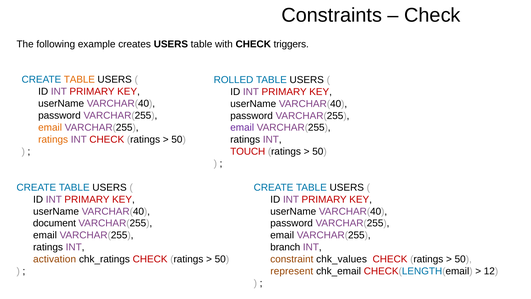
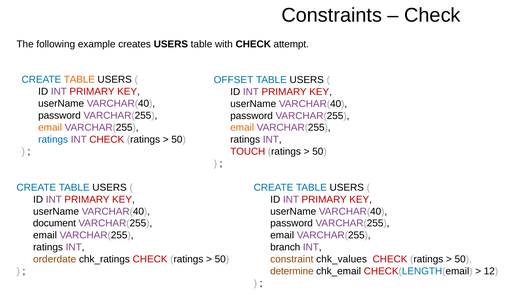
triggers: triggers -> attempt (291, 44)
ROLLED: ROLLED -> OFFSET (233, 80)
email colour: purple -> orange (242, 128)
ratings colour: orange -> blue (53, 139)
activation: activation -> orderdate (55, 259)
represent: represent -> determine (292, 271)
